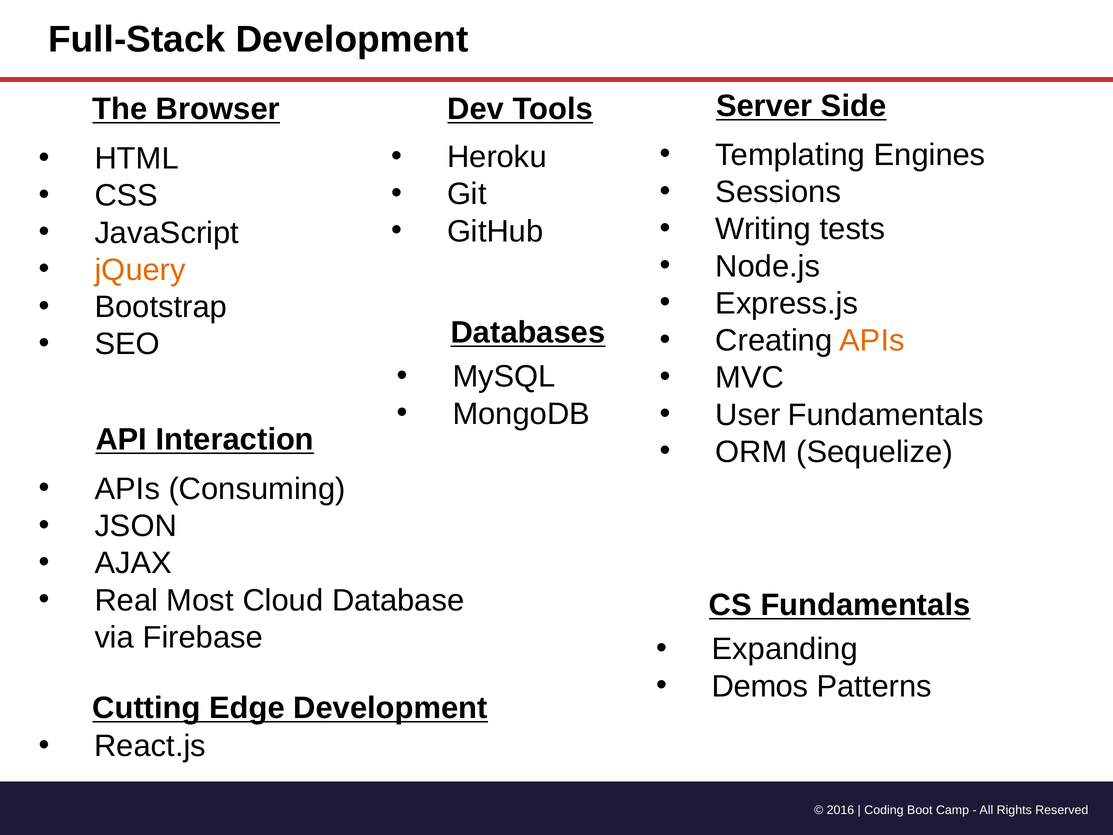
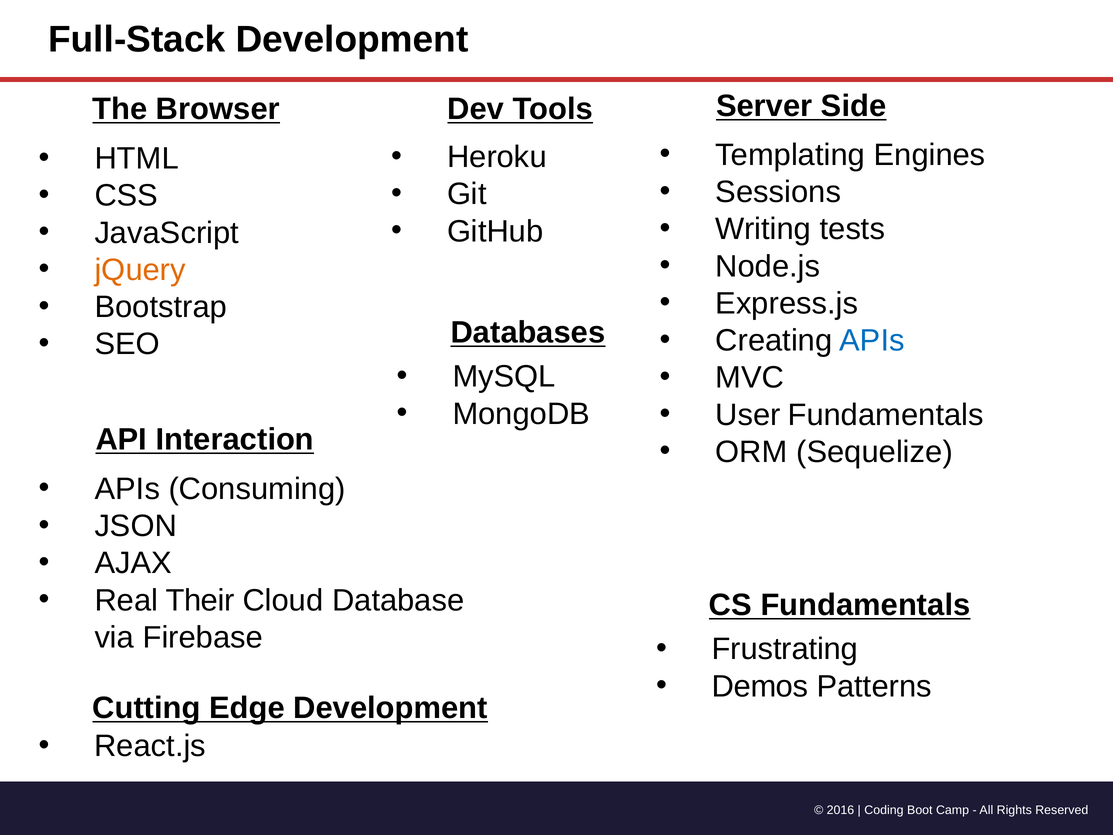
APIs colour: orange -> blue (872, 341)
Most: Most -> Their (200, 600)
Expanding: Expanding -> Frustrating (785, 649)
